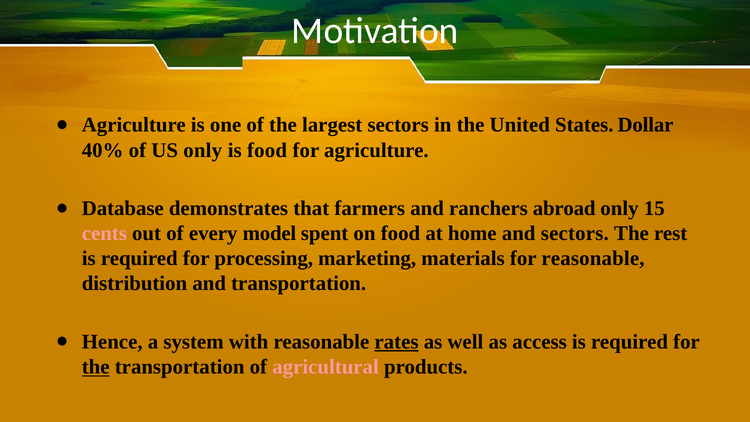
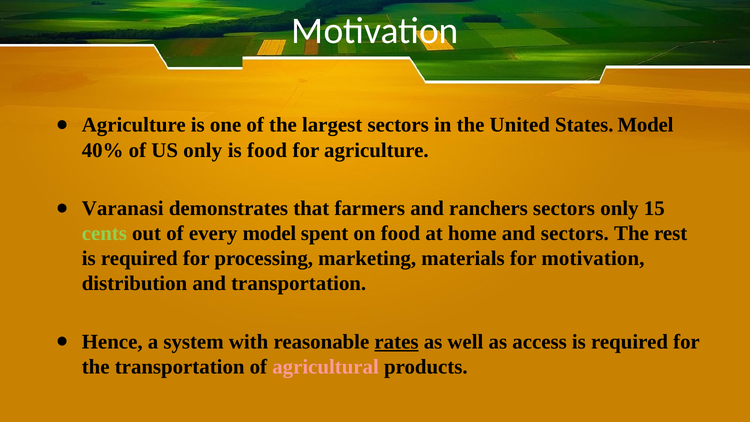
States Dollar: Dollar -> Model (645, 125)
Database: Database -> Varanasi (123, 208)
ranchers abroad: abroad -> sectors (564, 208)
cents colour: pink -> light green (104, 233)
for reasonable: reasonable -> motivation (593, 258)
the underline: present -> none (96, 367)
